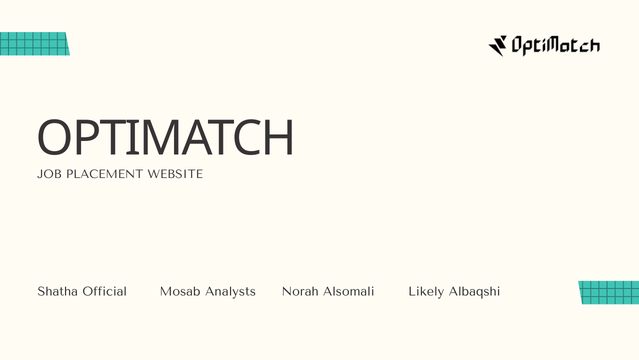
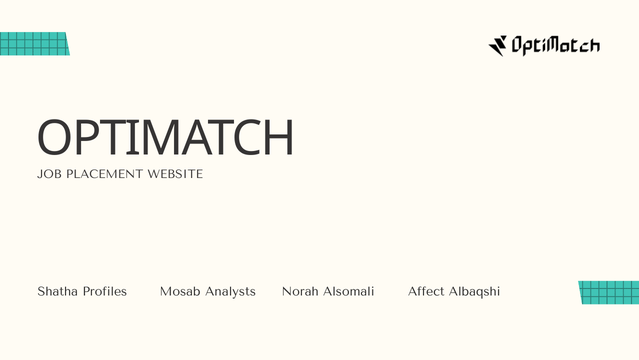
Official: Official -> Profiles (105, 291)
Likely: Likely -> Affect (426, 291)
